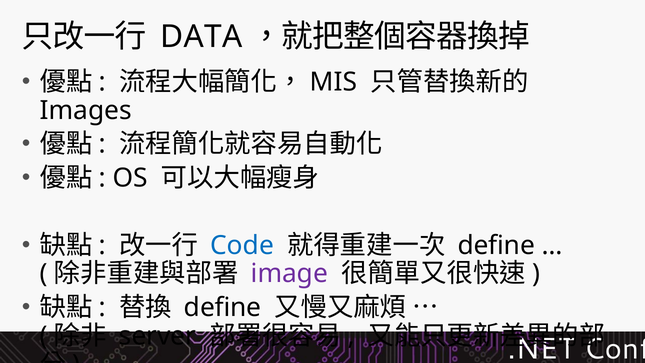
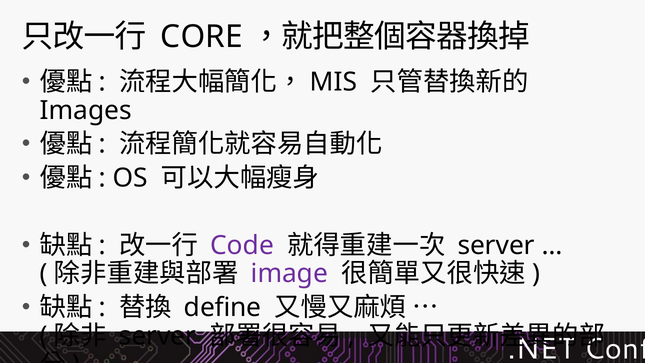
DATA: DATA -> CORE (202, 37)
Code colour: blue -> purple (242, 245)
define: define -> server (496, 245)
